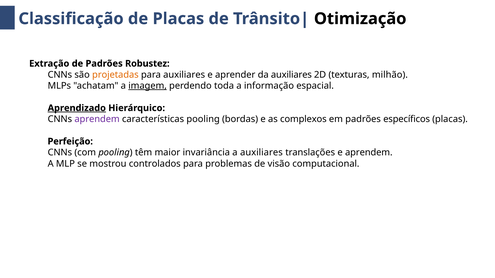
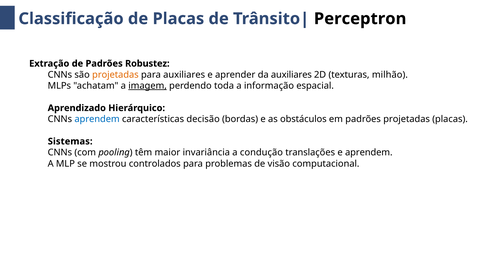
Otimização: Otimização -> Perceptron (360, 19)
Aprendizado underline: present -> none (77, 108)
aprendem colour: purple -> blue (97, 119)
características pooling: pooling -> decisão (203, 119)
complexos: complexos -> obstáculos (303, 119)
padrões específicos: específicos -> projetadas (407, 119)
Perfeição: Perfeição -> Sistemas (70, 142)
a auxiliares: auxiliares -> condução (261, 153)
